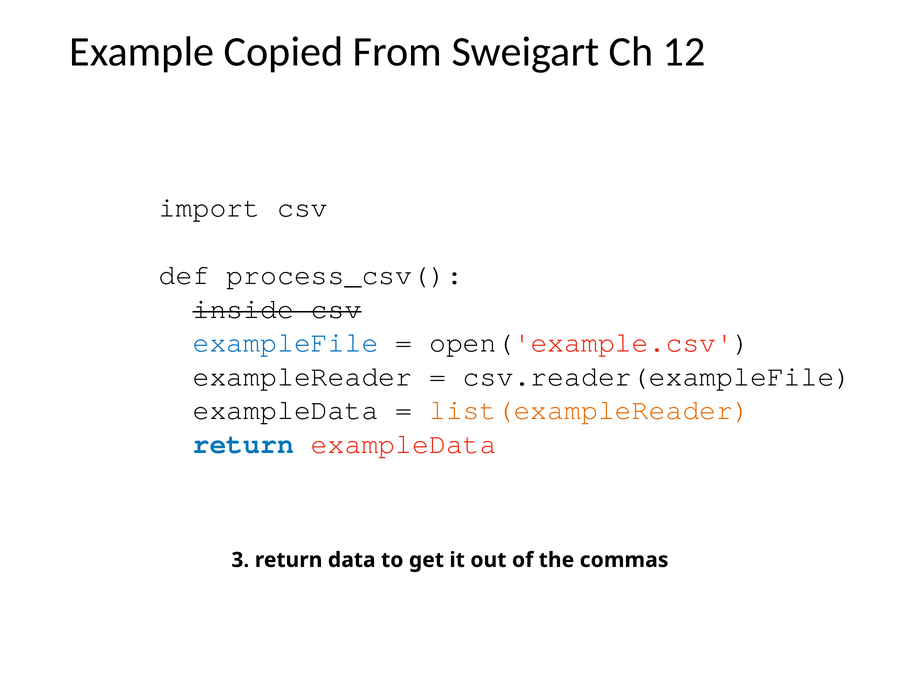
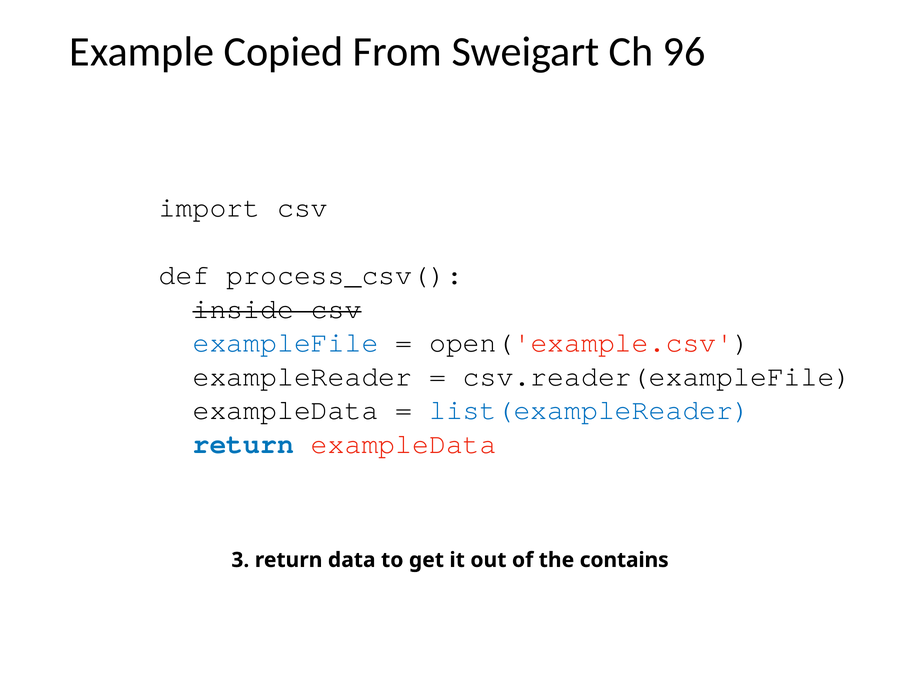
12: 12 -> 96 (684, 52)
list(exampleReader colour: orange -> blue (590, 410)
commas: commas -> contains (624, 560)
